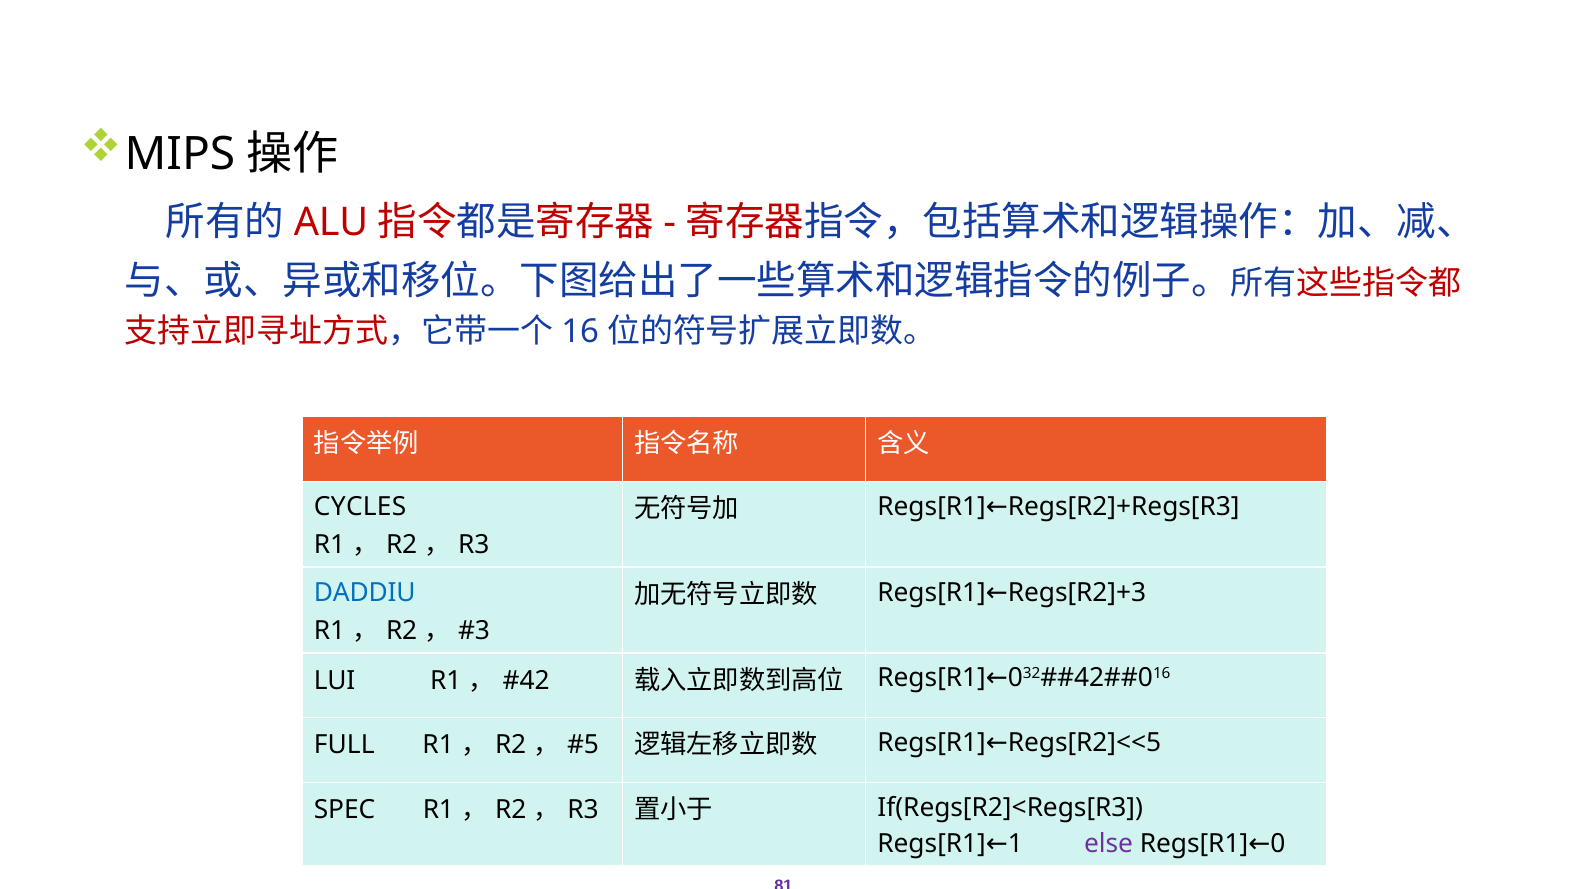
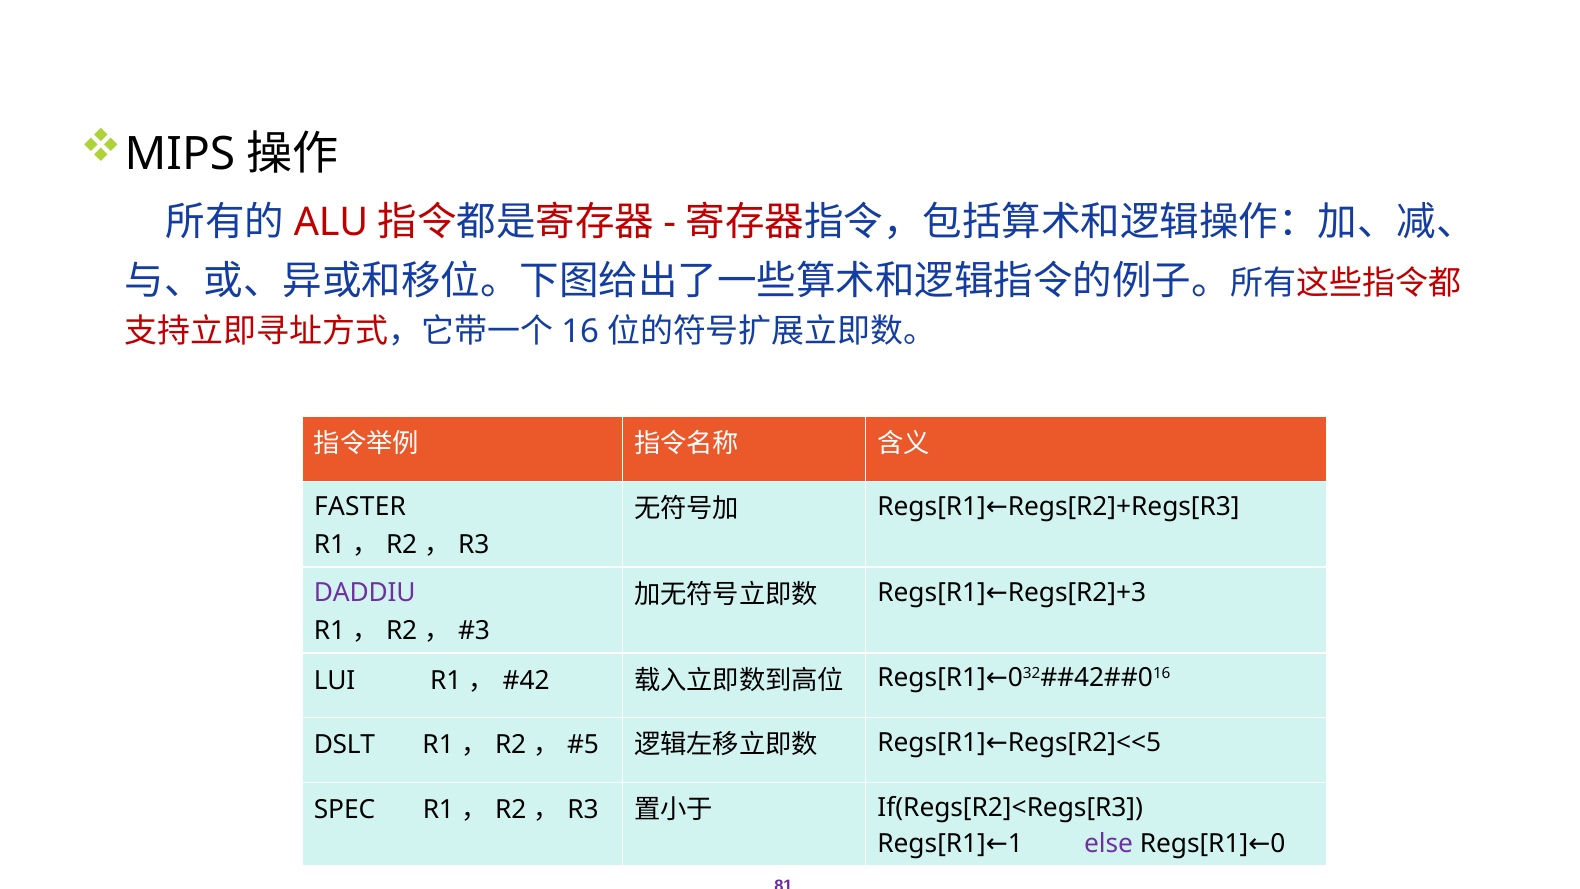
CYCLES: CYCLES -> FASTER (360, 506)
DADDIU colour: blue -> purple (365, 592)
FULL: FULL -> DSLT (344, 745)
